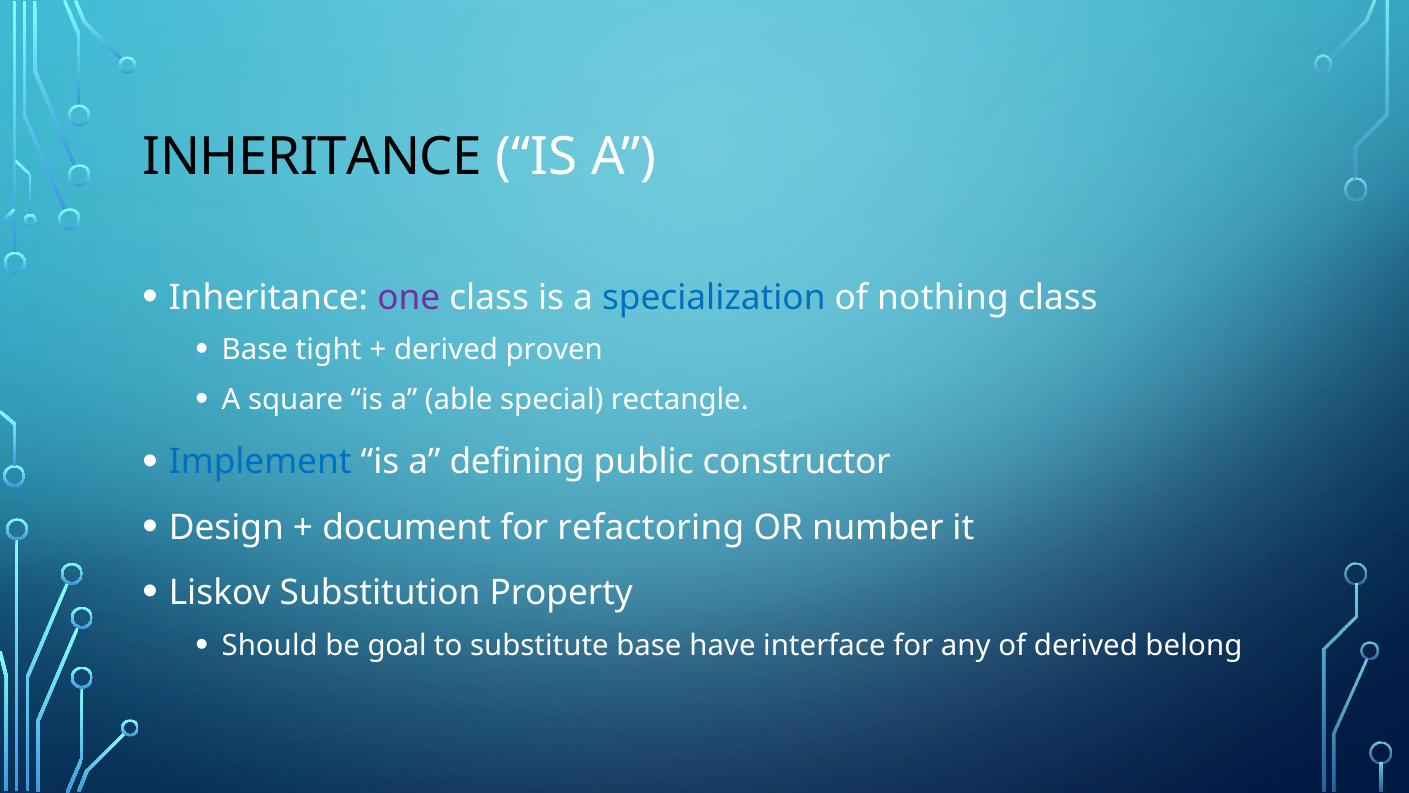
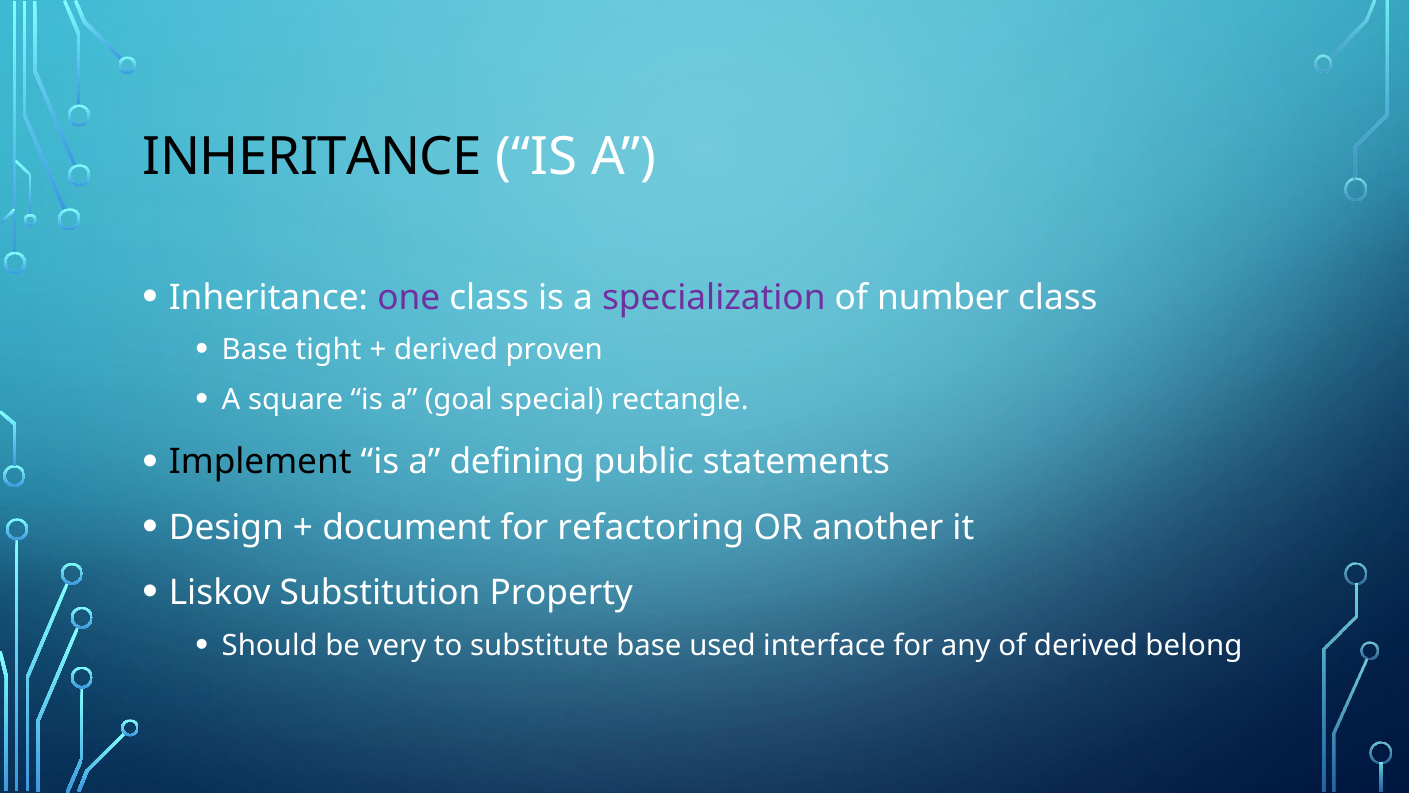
specialization colour: blue -> purple (714, 297)
nothing: nothing -> number (943, 297)
able: able -> goal (459, 400)
Implement colour: blue -> black (260, 462)
constructor: constructor -> statements (796, 462)
number: number -> another (878, 527)
goal: goal -> very (397, 646)
have: have -> used (723, 646)
